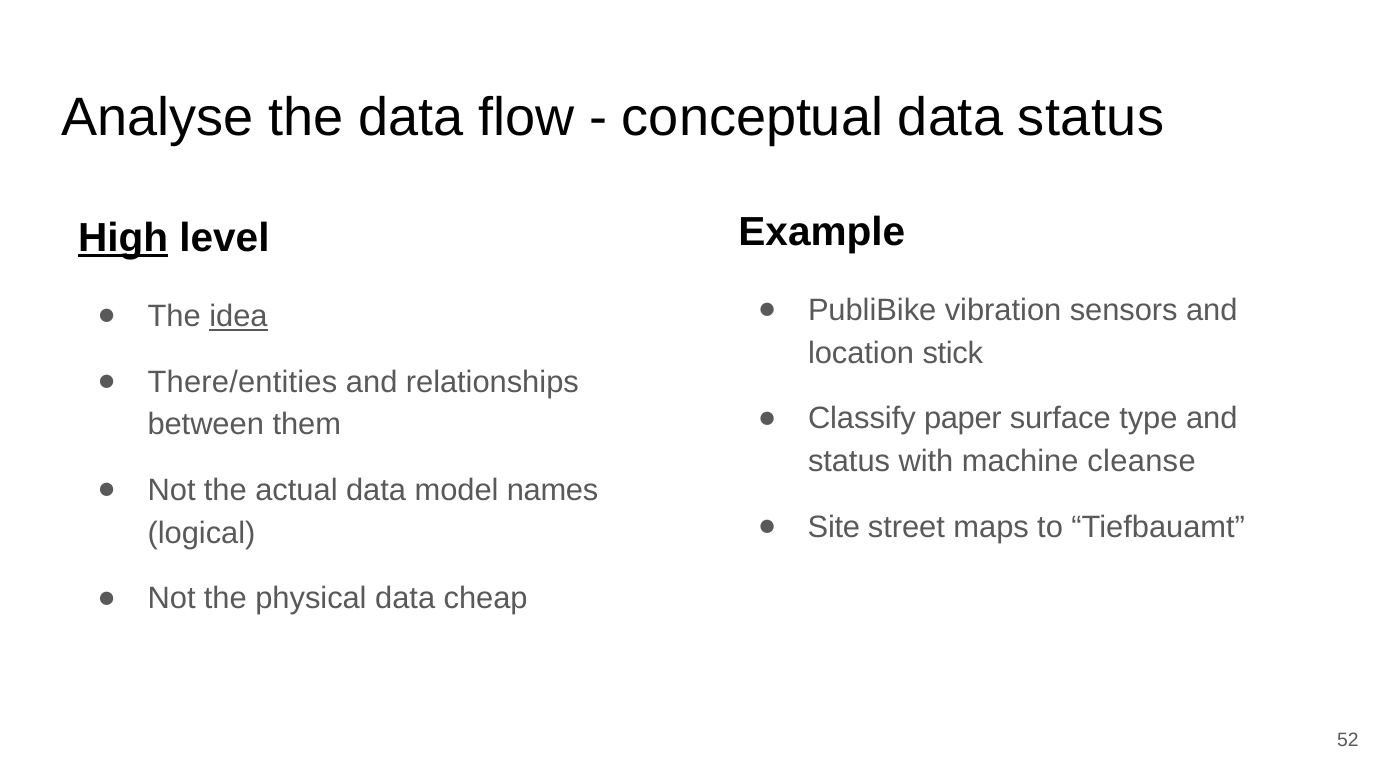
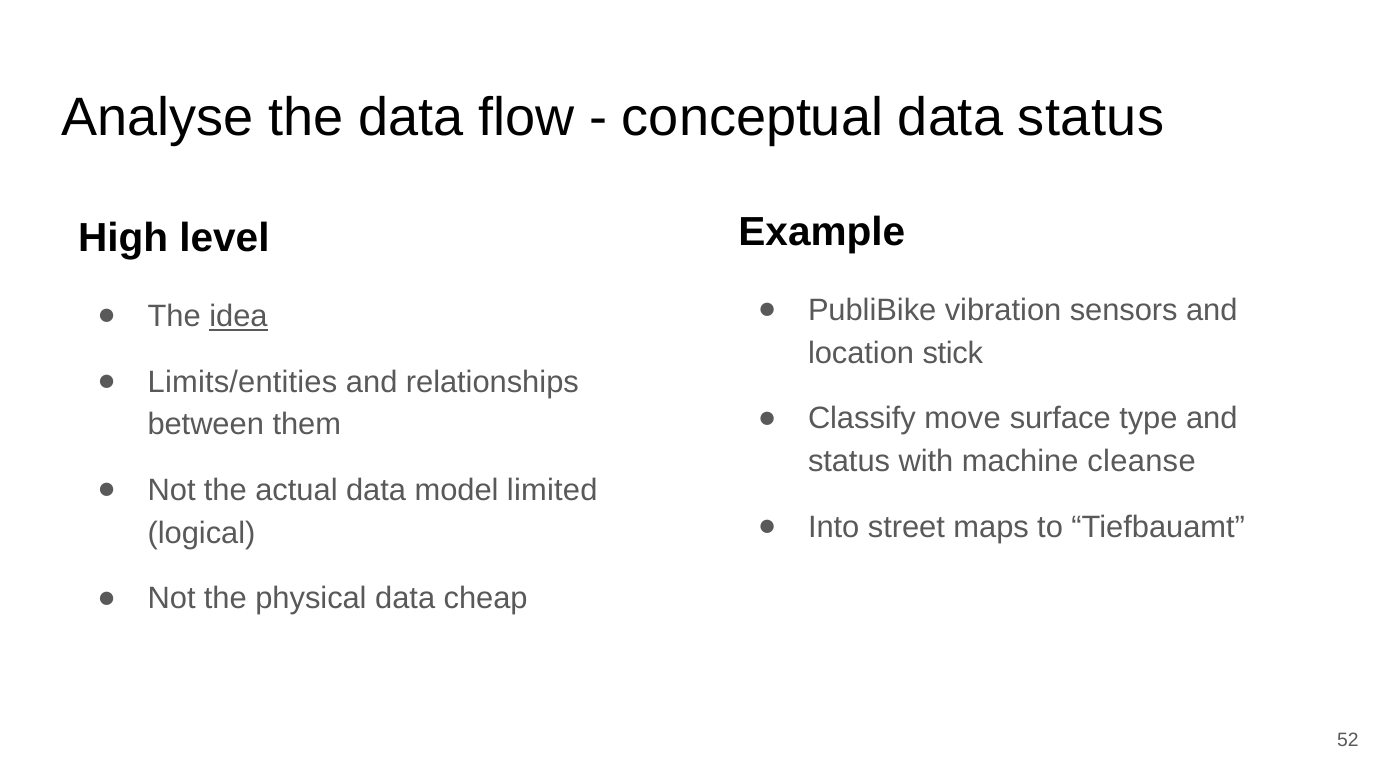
High underline: present -> none (123, 238)
There/entities: There/entities -> Limits/entities (242, 382)
paper: paper -> move (963, 419)
names: names -> limited (552, 491)
Site: Site -> Into (834, 527)
